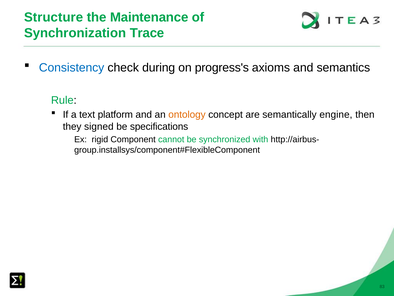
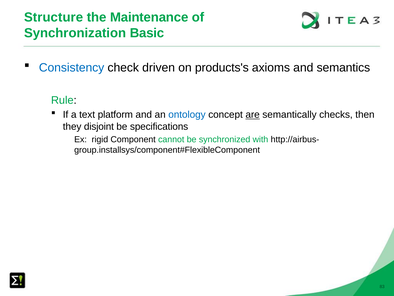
Trace: Trace -> Basic (147, 33)
during: during -> driven (159, 67)
progress's: progress's -> products's (222, 67)
ontology colour: orange -> blue (187, 115)
are underline: none -> present (253, 115)
engine: engine -> checks (336, 115)
signed: signed -> disjoint (99, 126)
